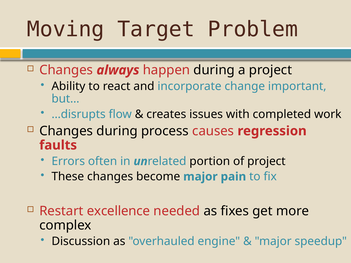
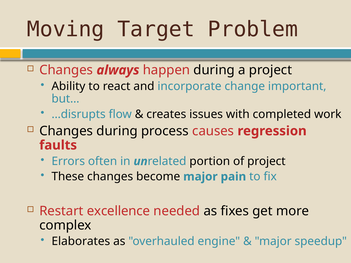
Discussion: Discussion -> Elaborates (81, 242)
